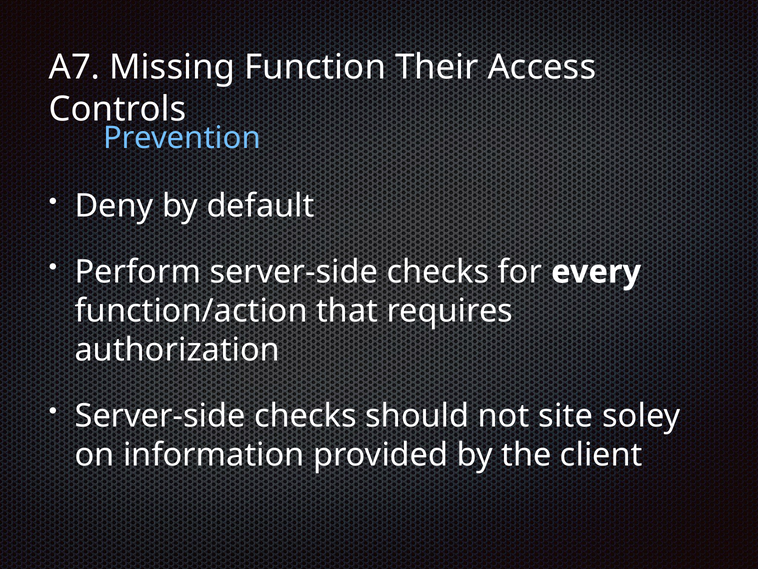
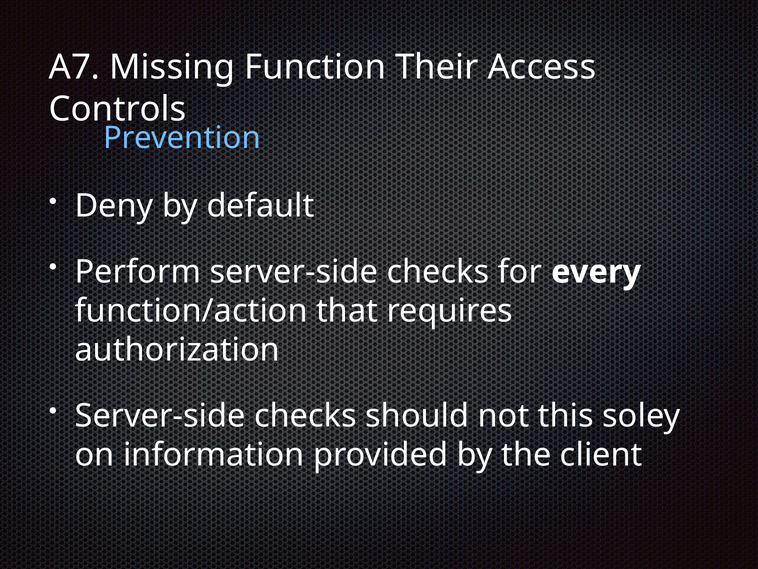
site: site -> this (566, 415)
